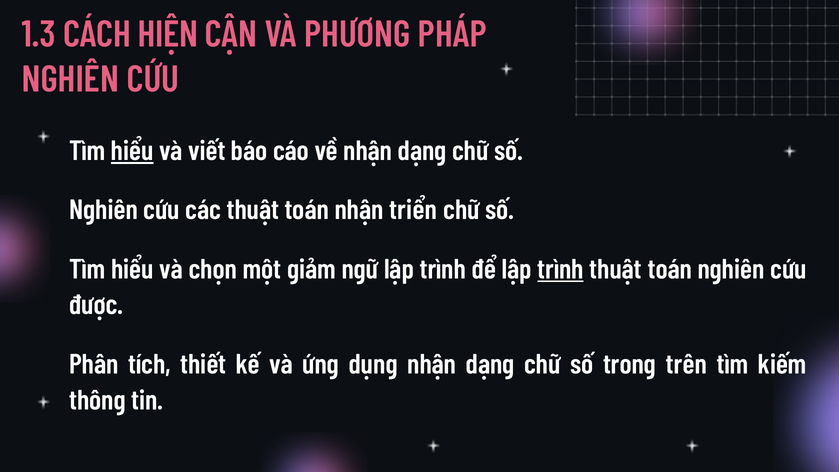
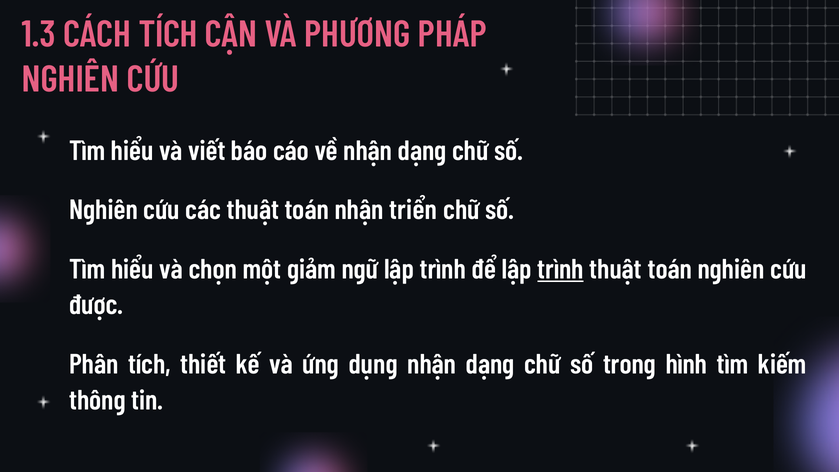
CÁCH HIỆN: HIỆN -> TÍCH (168, 34)
hiểu underline: present -> none (132, 151)
trên: trên -> hình (686, 364)
